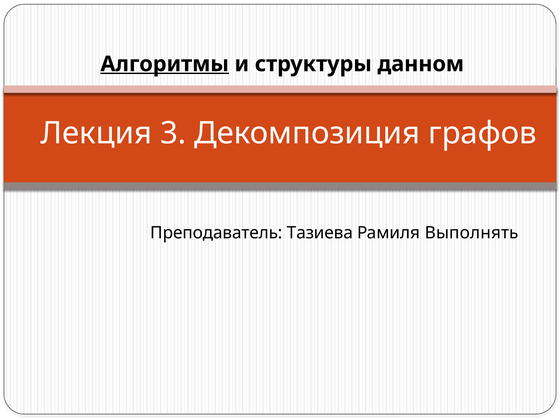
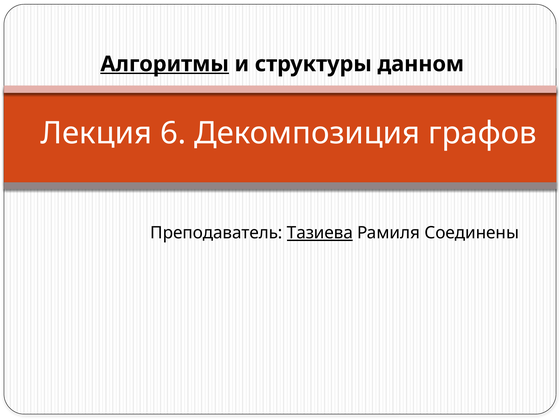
3: 3 -> 6 (173, 133)
Тазиева underline: none -> present (320, 233)
Выполнять: Выполнять -> Соединены (472, 233)
